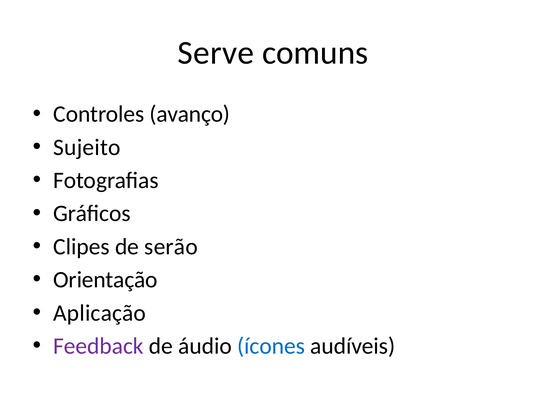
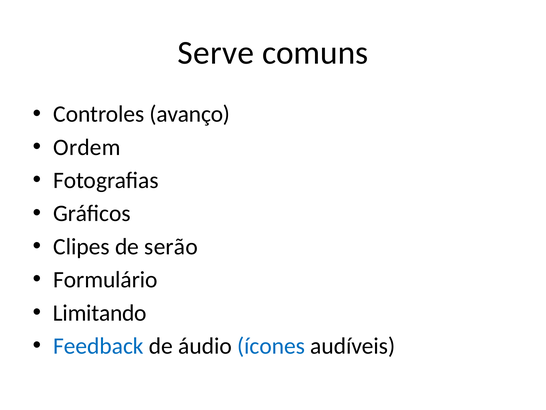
Sujeito: Sujeito -> Ordem (87, 147)
Orientação: Orientação -> Formulário (105, 279)
Aplicação: Aplicação -> Limitando (100, 313)
Feedback colour: purple -> blue (98, 346)
